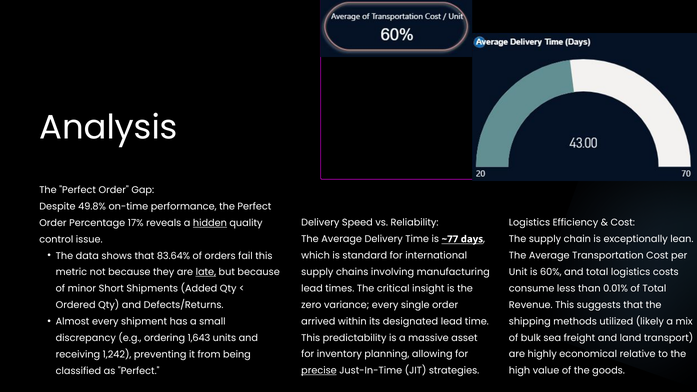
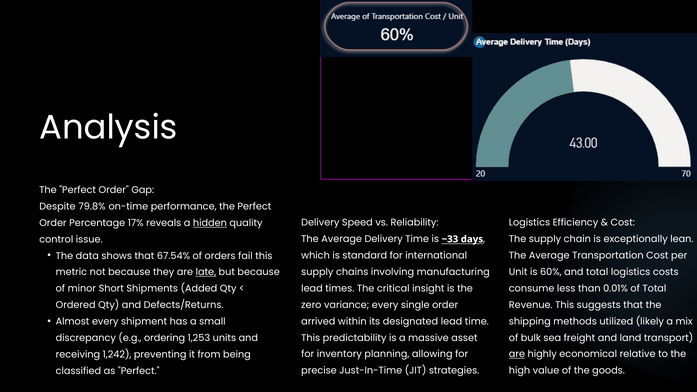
49.8%: 49.8% -> 79.8% (92, 207)
~77: ~77 -> ~33 (450, 239)
83.64%: 83.64% -> 67.54% (173, 256)
1,643: 1,643 -> 1,253 (199, 338)
are underline: none -> present (517, 354)
precise underline: present -> none (319, 371)
